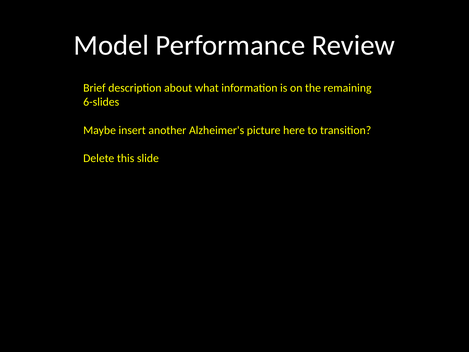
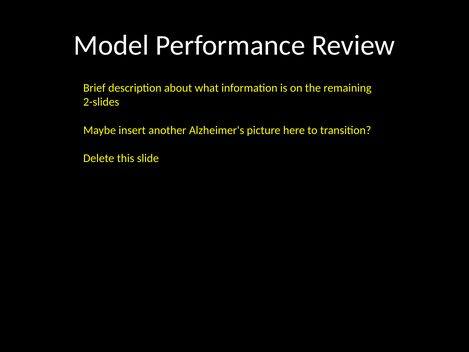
6-slides: 6-slides -> 2-slides (101, 102)
